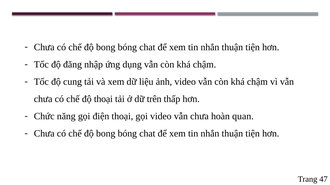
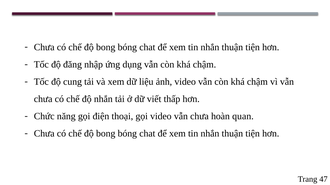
độ thoại: thoại -> nhắn (103, 99)
trên: trên -> viết (154, 99)
